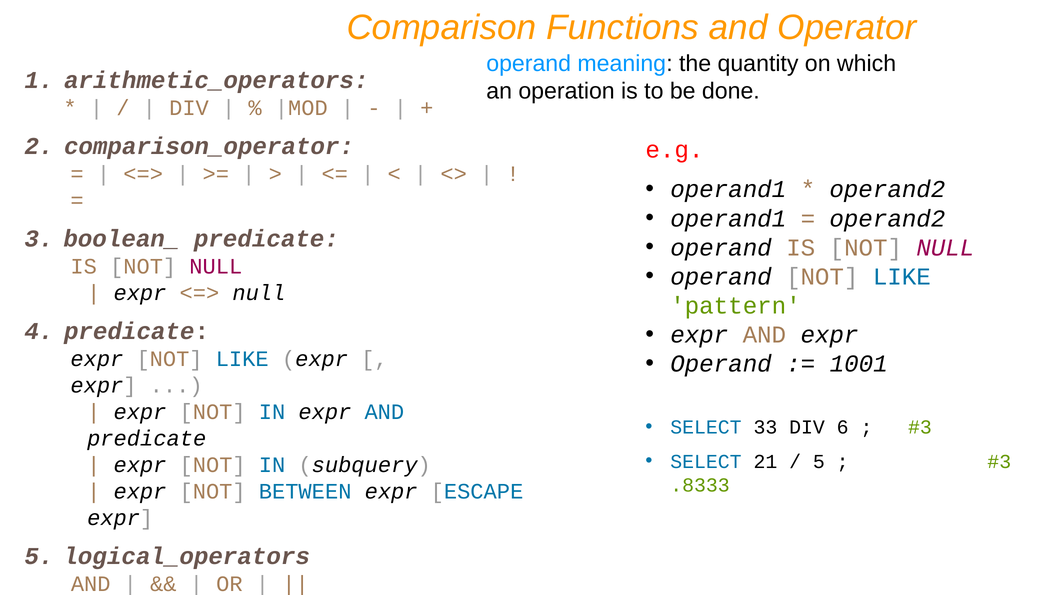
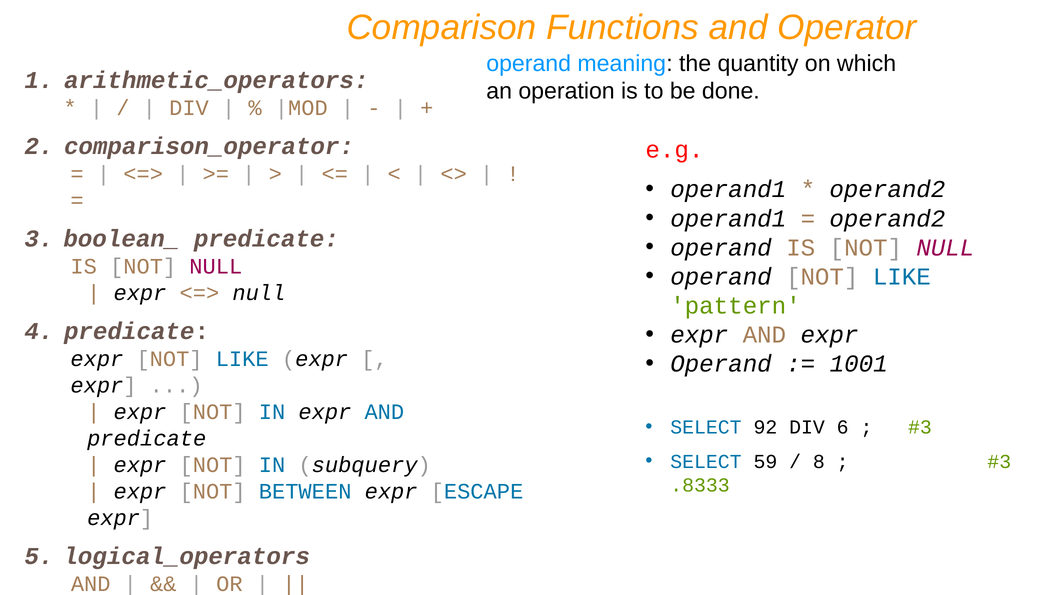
33: 33 -> 92 (765, 427)
21: 21 -> 59 (765, 461)
5: 5 -> 8 (819, 461)
